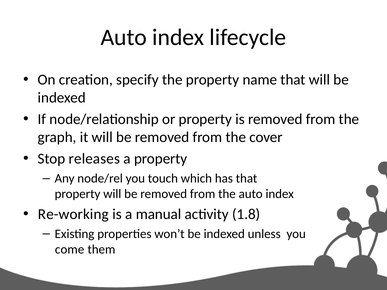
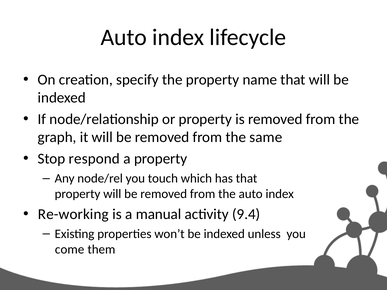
cover: cover -> same (266, 137)
releases: releases -> respond (94, 159)
1.8: 1.8 -> 9.4 (246, 214)
